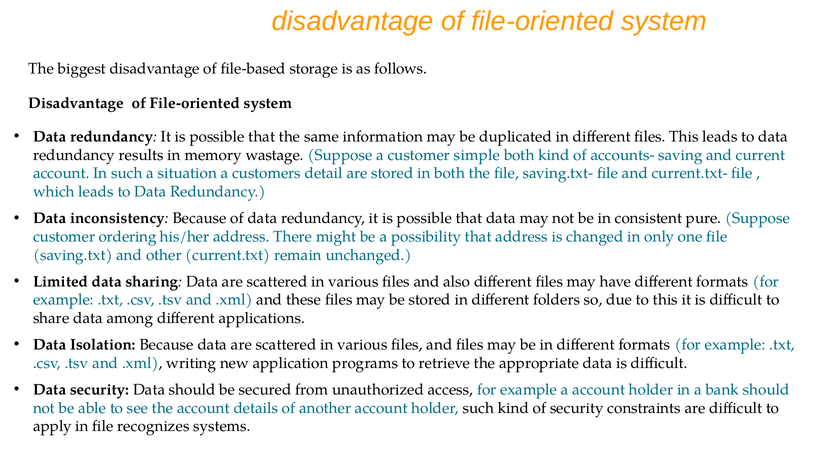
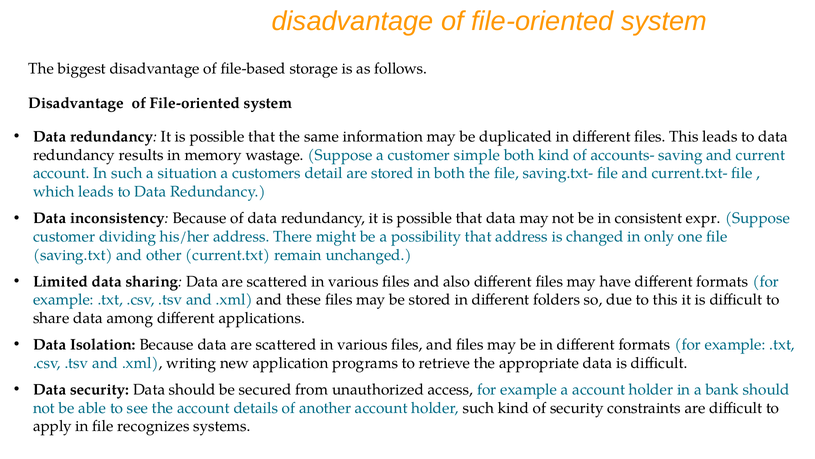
pure: pure -> expr (703, 218)
ordering: ordering -> dividing (128, 236)
